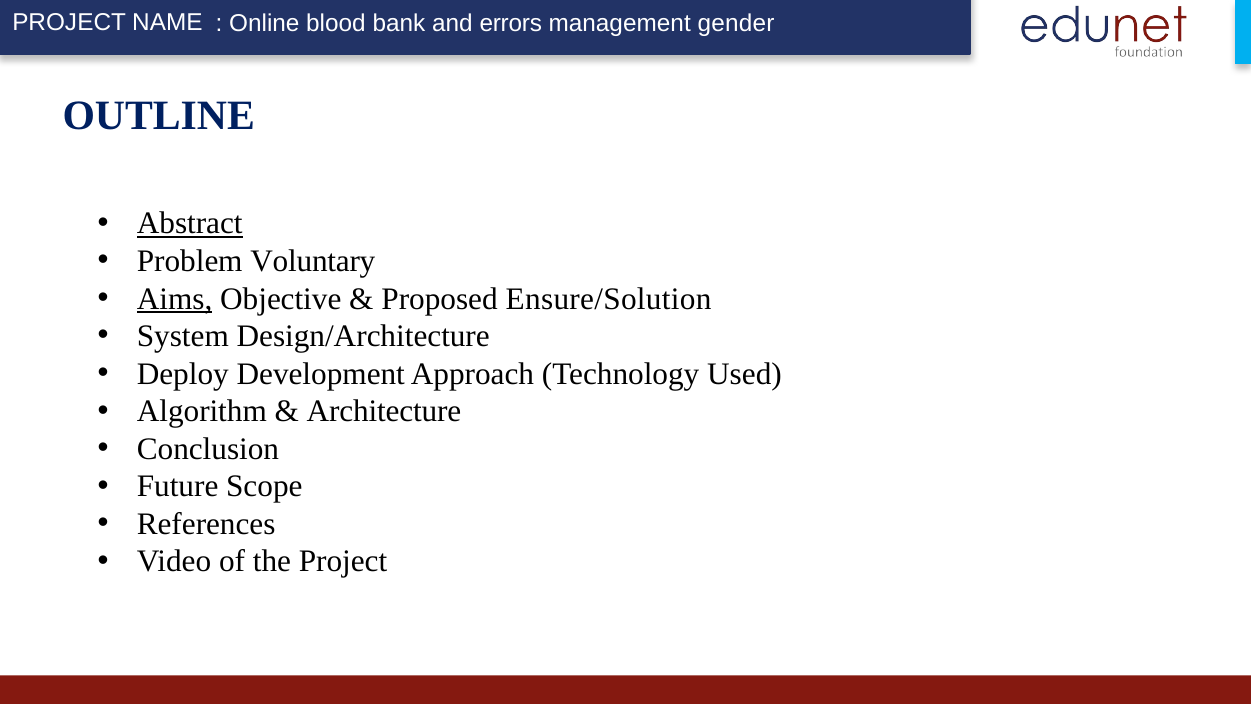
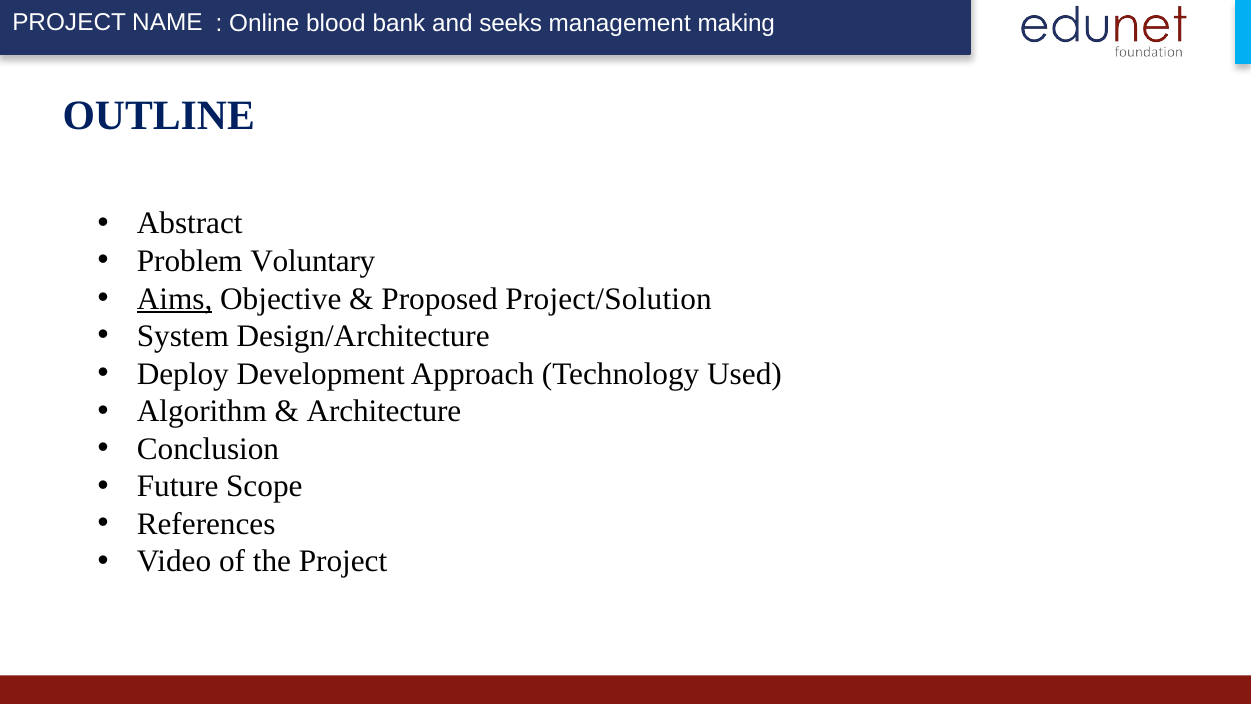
errors: errors -> seeks (511, 23)
gender: gender -> making (736, 23)
Abstract underline: present -> none (190, 224)
Ensure/Solution: Ensure/Solution -> Project/Solution (609, 299)
